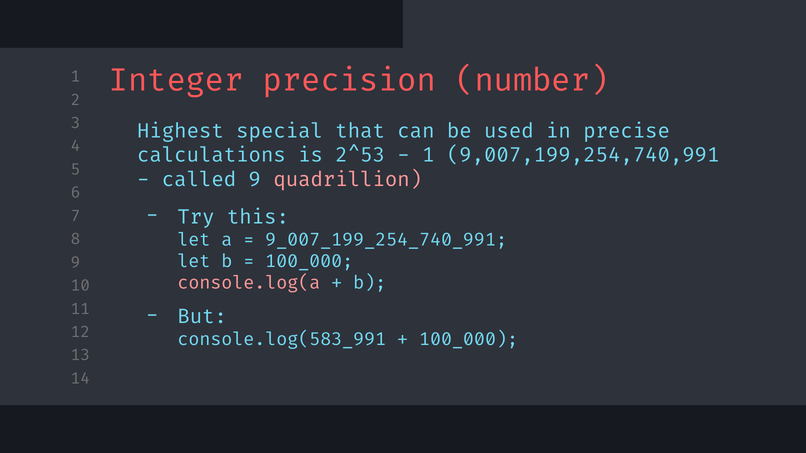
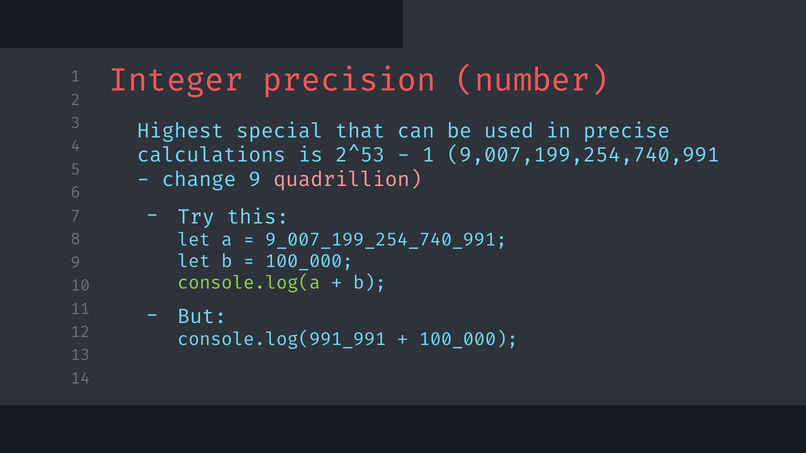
called: called -> change (199, 180)
console.log(a colour: pink -> light green (249, 283)
console.log(583_991: console.log(583_991 -> console.log(991_991 (282, 340)
